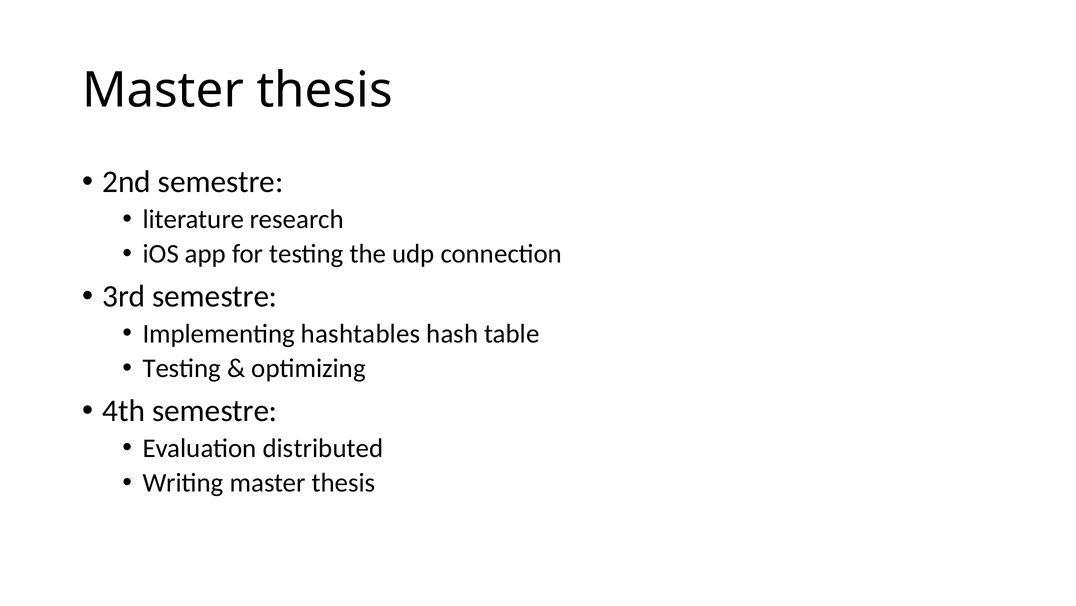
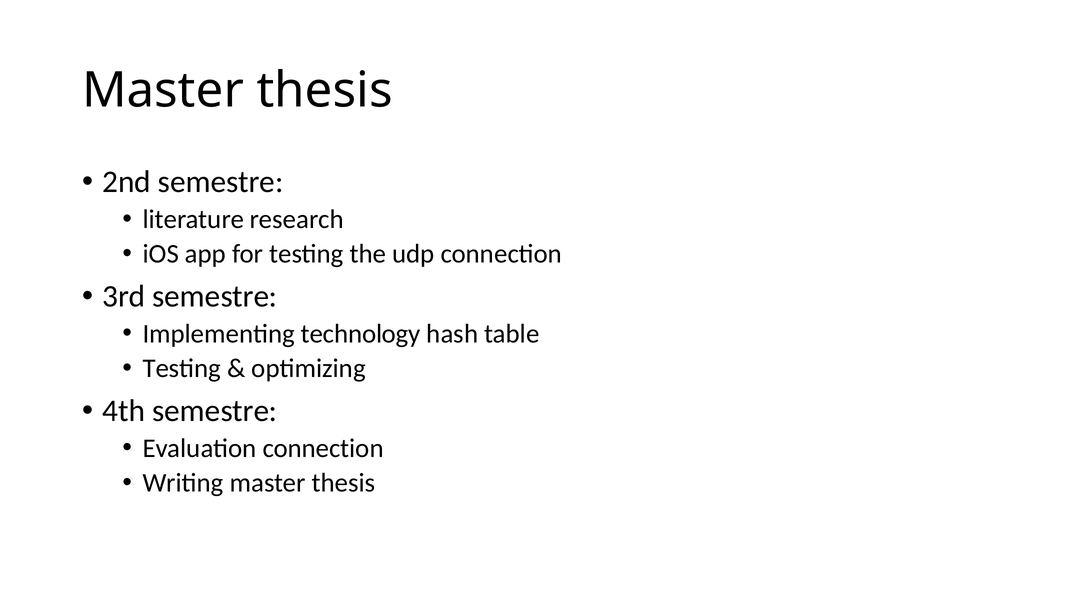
hashtables: hashtables -> technology (361, 333)
Evaluation distributed: distributed -> connection (323, 448)
